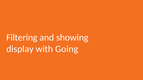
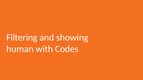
display: display -> human (20, 49)
Going: Going -> Codes (67, 49)
